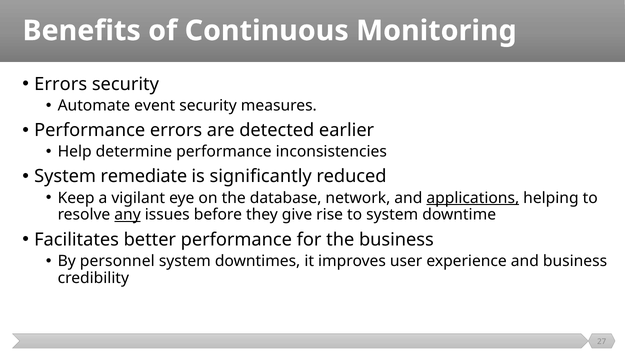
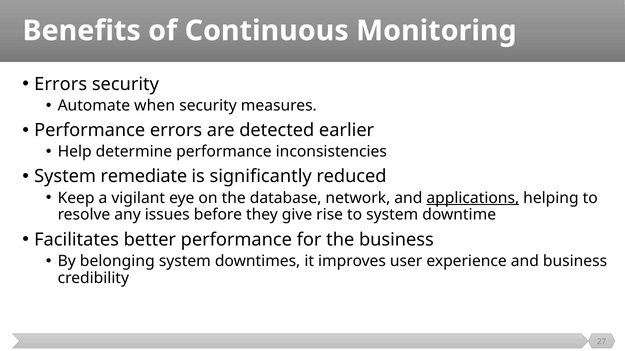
event: event -> when (155, 106)
any underline: present -> none (128, 215)
personnel: personnel -> belonging (117, 261)
